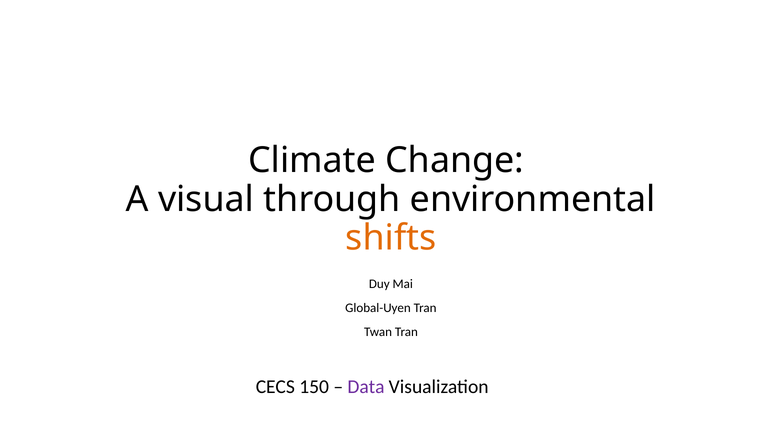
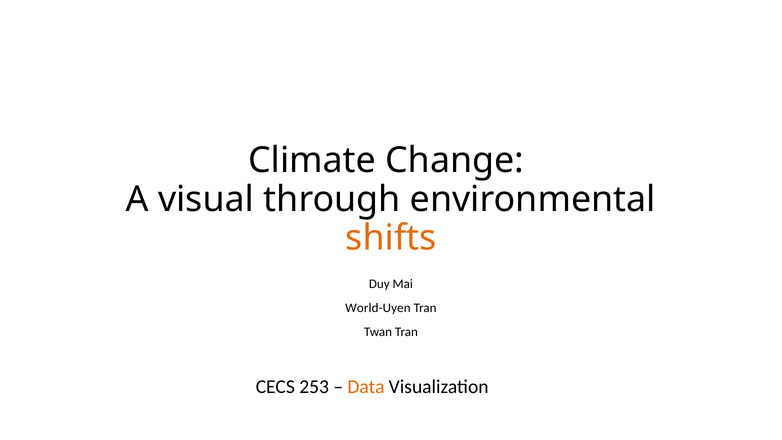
Global-Uyen: Global-Uyen -> World-Uyen (378, 308)
150: 150 -> 253 (314, 387)
Data colour: purple -> orange (366, 387)
